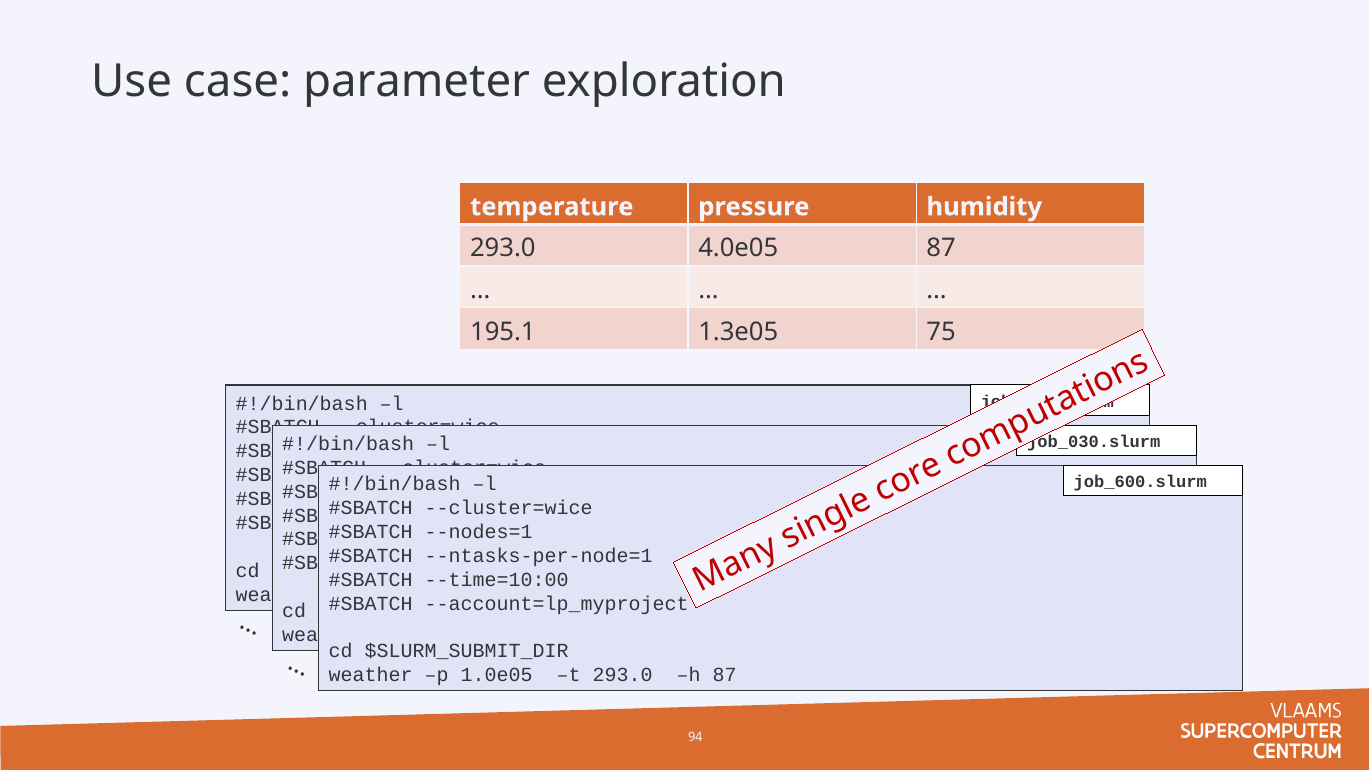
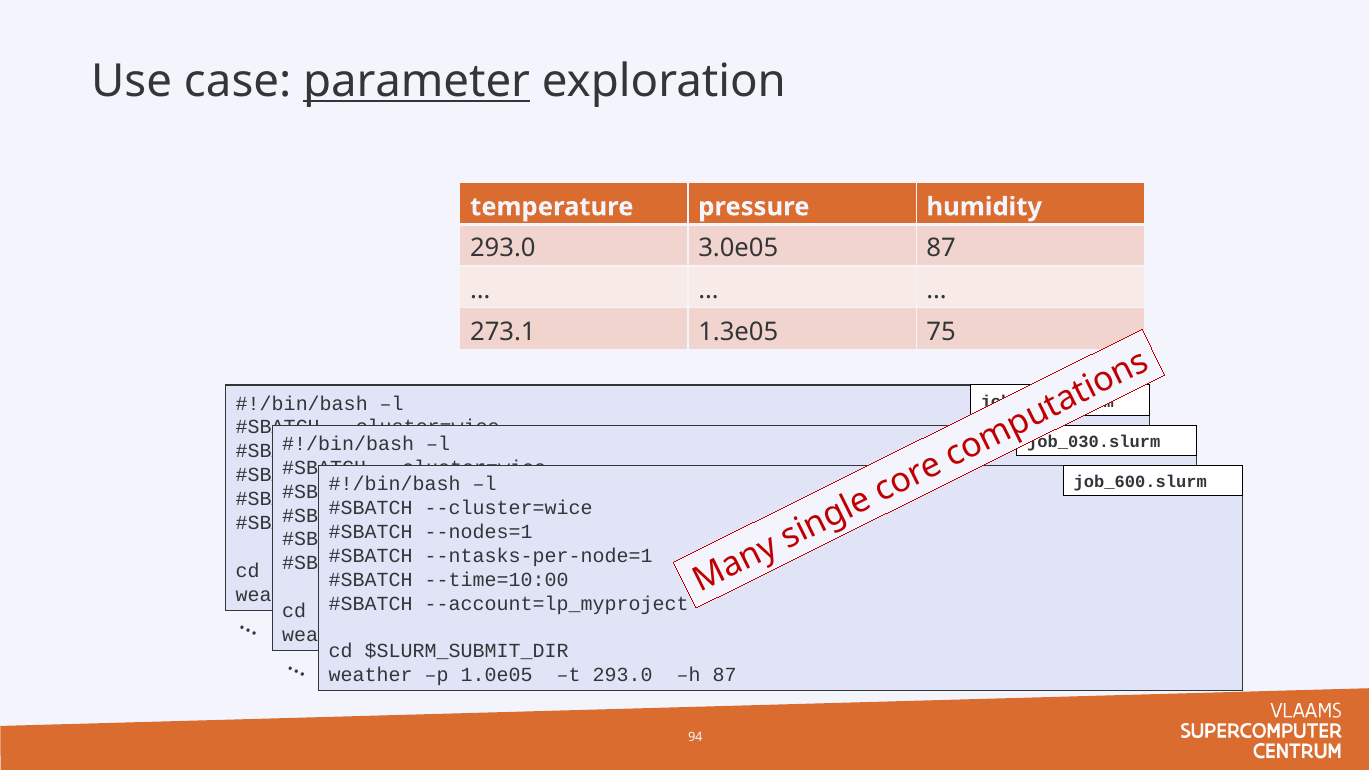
parameter underline: none -> present (417, 82)
4.0e05: 4.0e05 -> 3.0e05 (738, 248)
195.1: 195.1 -> 273.1 (503, 332)
